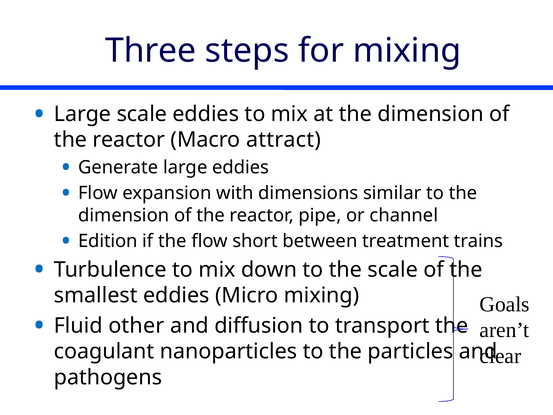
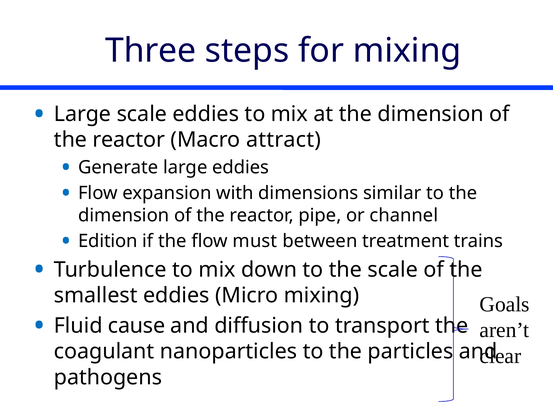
short: short -> must (255, 241)
other: other -> cause (137, 325)
